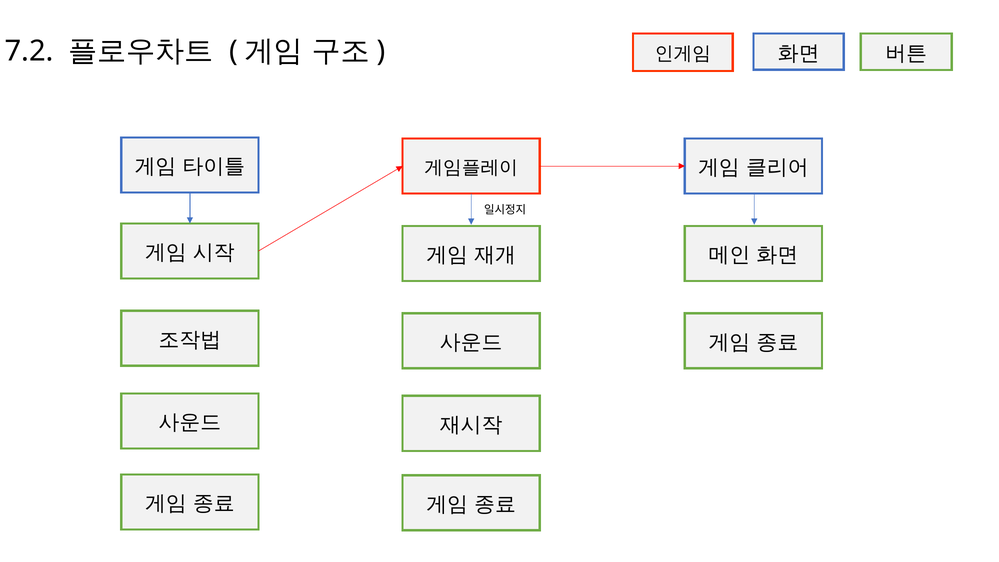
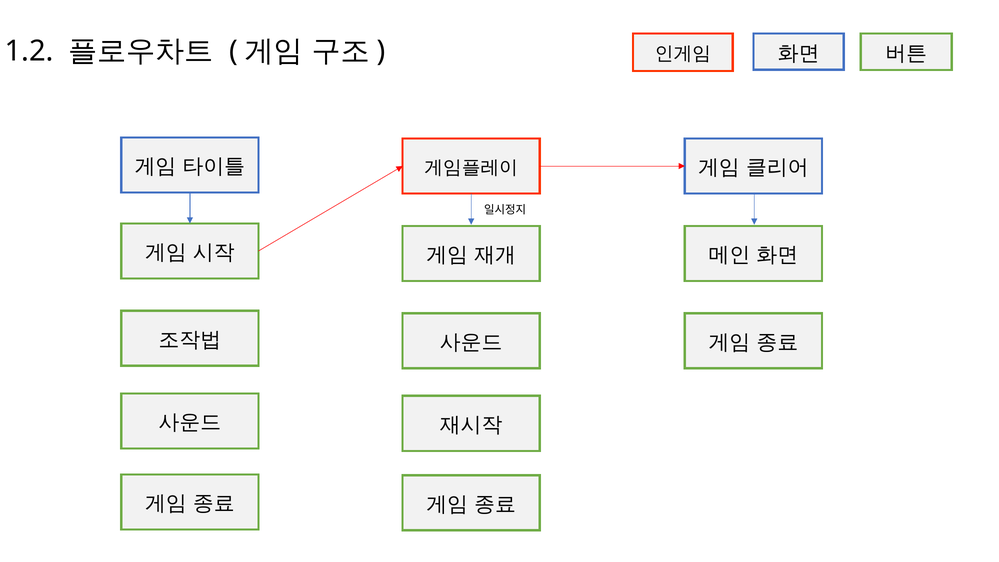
7.2: 7.2 -> 1.2 (29, 51)
